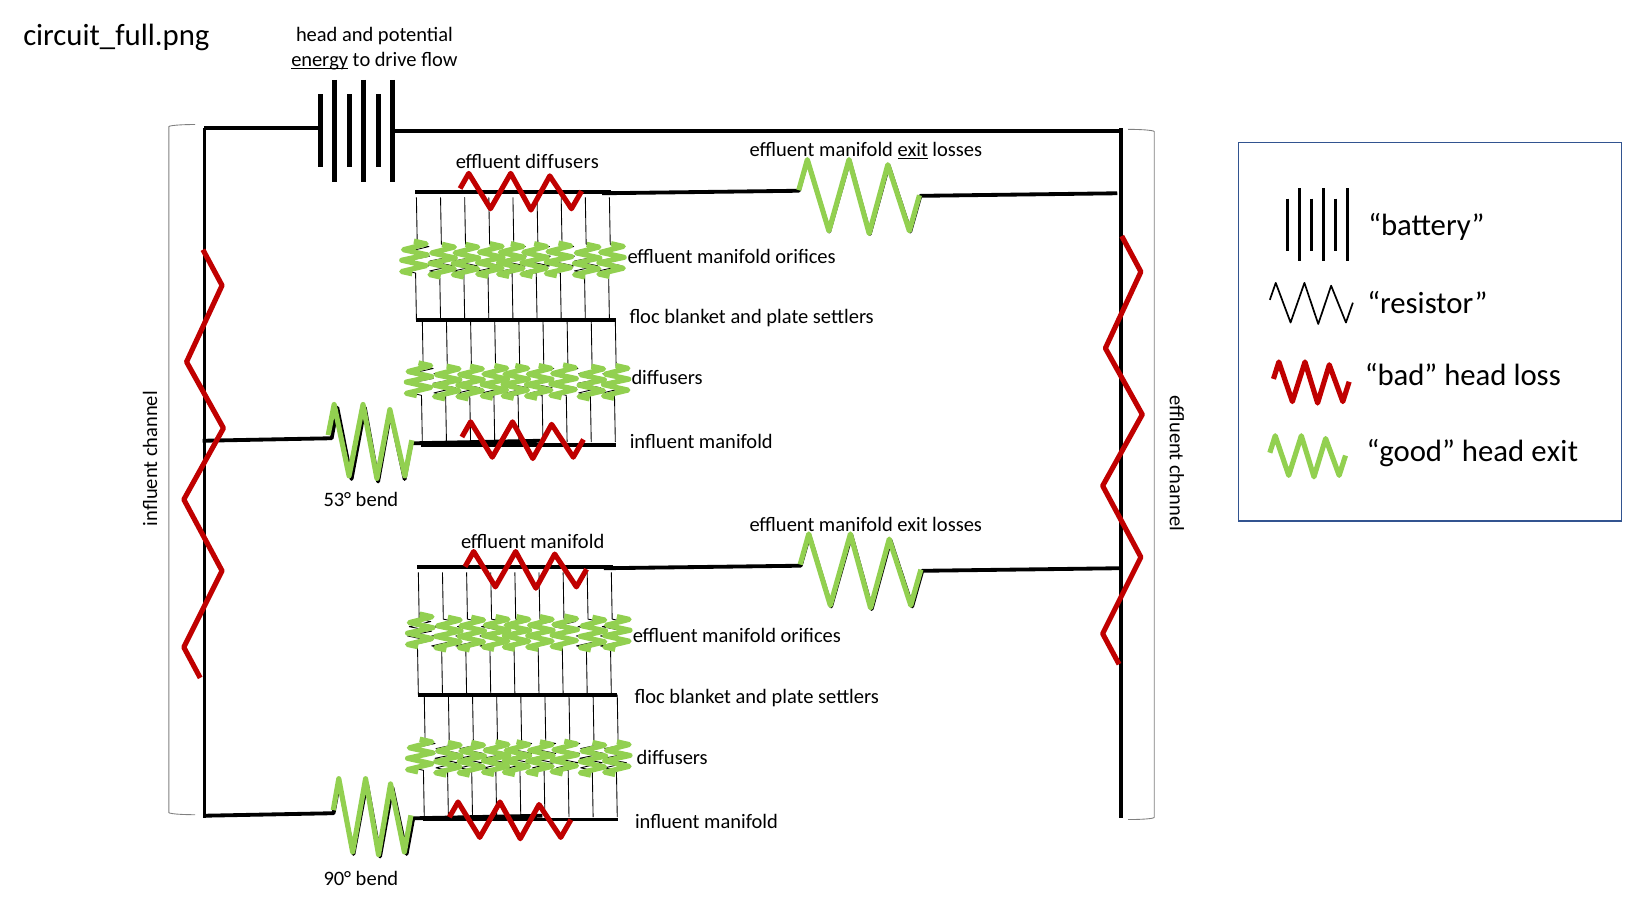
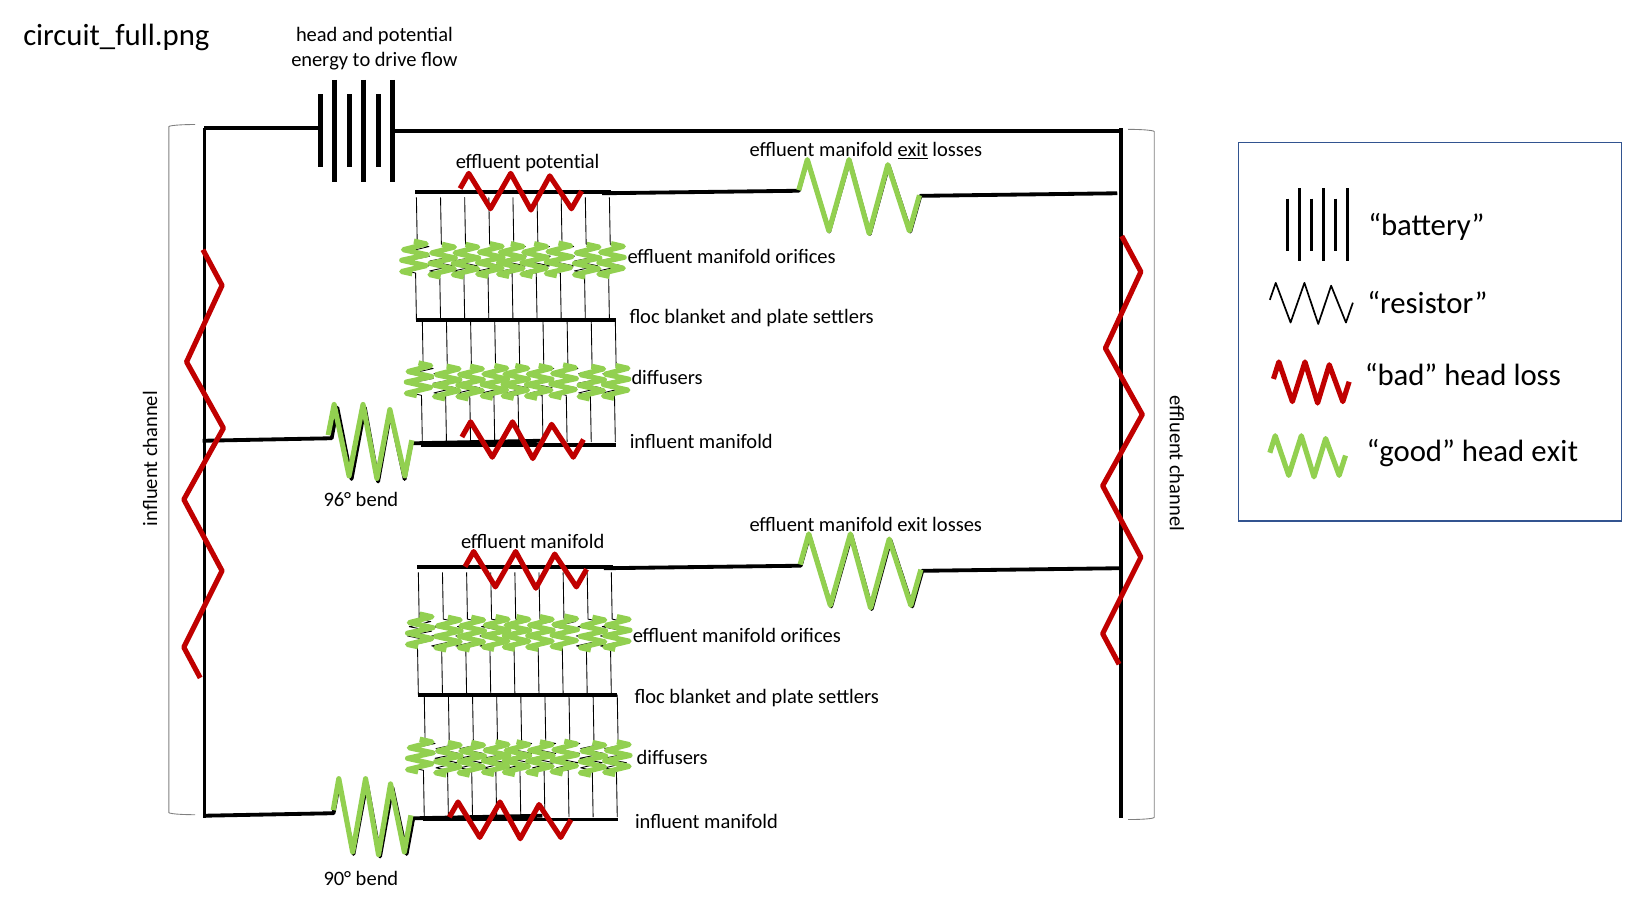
energy underline: present -> none (320, 60)
effluent diffusers: diffusers -> potential (562, 162)
53°: 53° -> 96° (337, 500)
